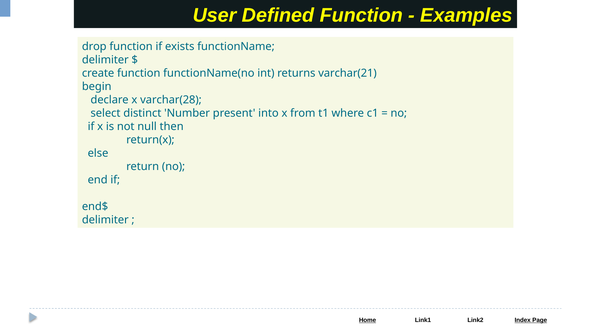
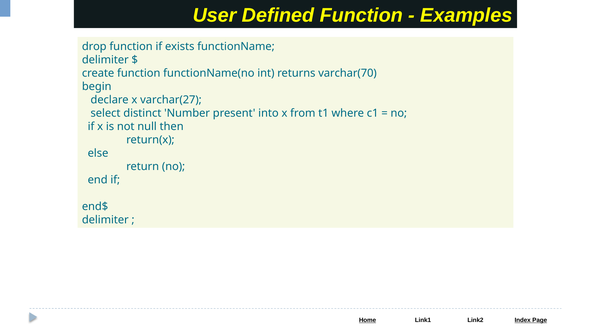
varchar(21: varchar(21 -> varchar(70 (347, 73)
varchar(28: varchar(28 -> varchar(27 (171, 100)
